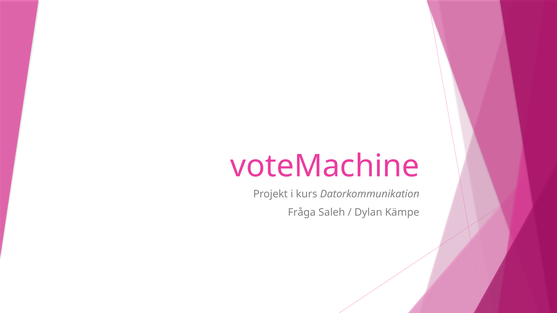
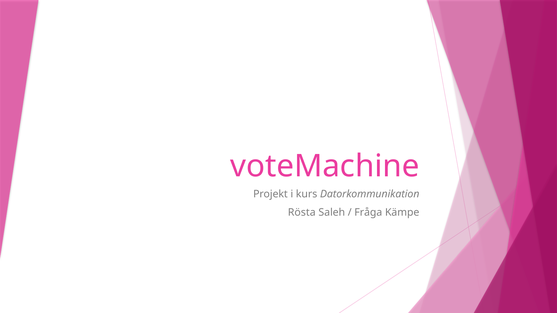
Fråga: Fråga -> Rösta (302, 212)
Dylan: Dylan -> Fråga (368, 212)
